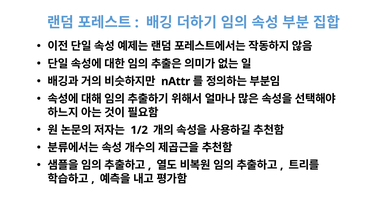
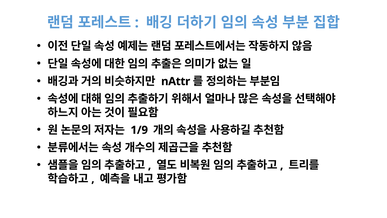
1/2: 1/2 -> 1/9 (139, 130)
